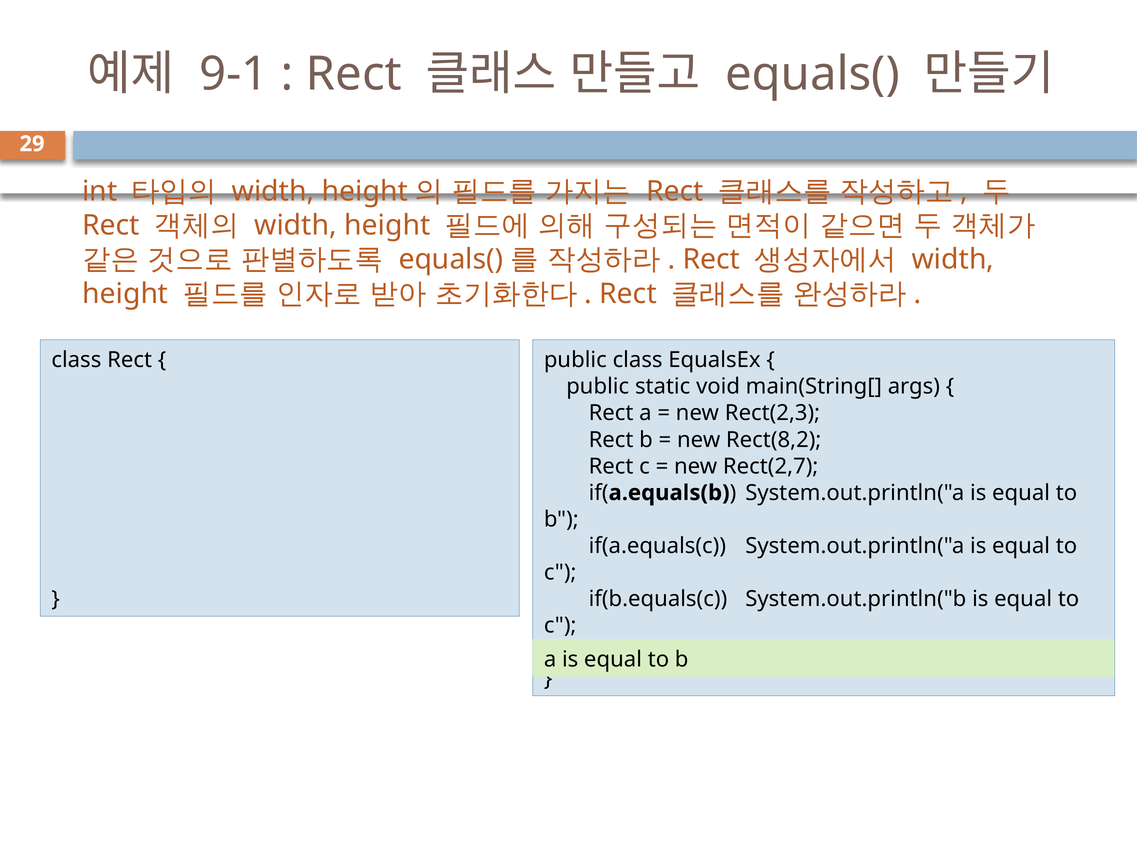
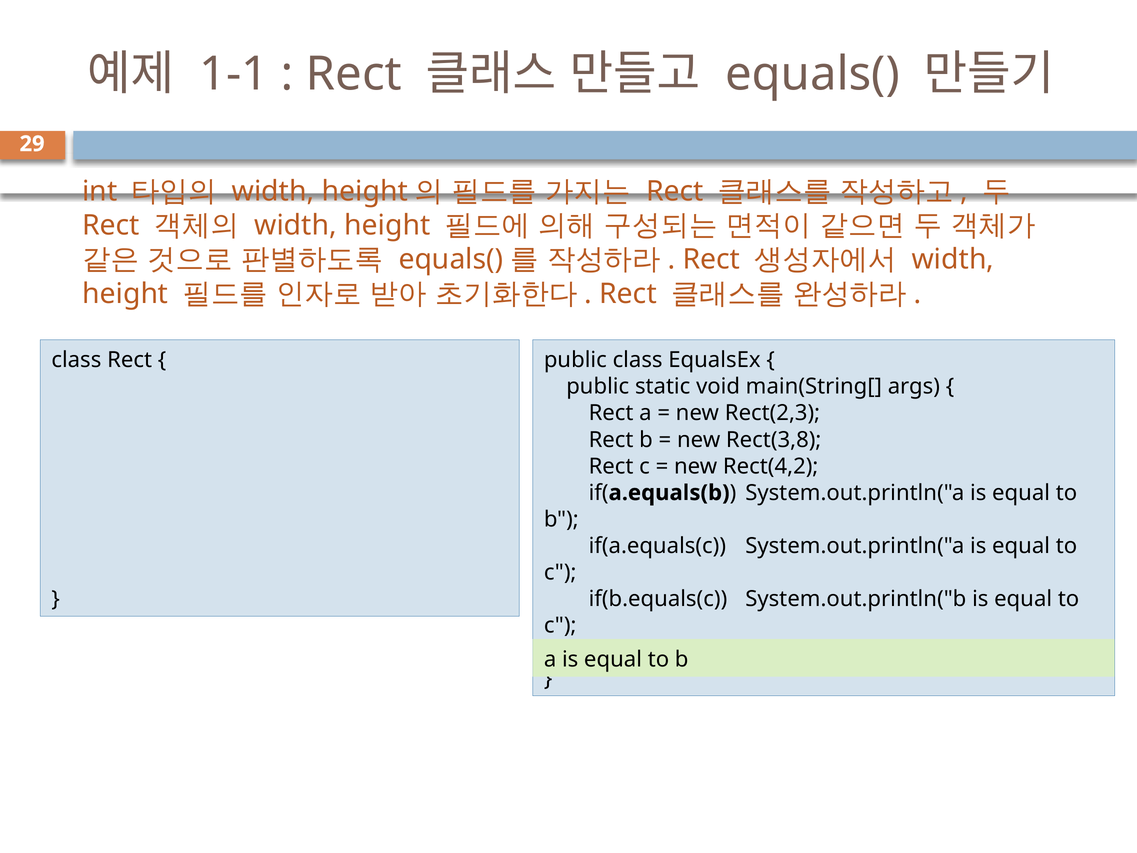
9-1: 9-1 -> 1-1 (234, 74)
Rect(8,2: Rect(8,2 -> Rect(3,8 (774, 440)
Rect(2,7: Rect(2,7 -> Rect(4,2 (771, 466)
